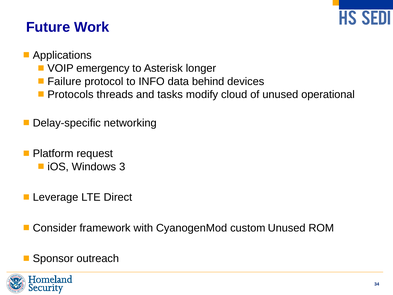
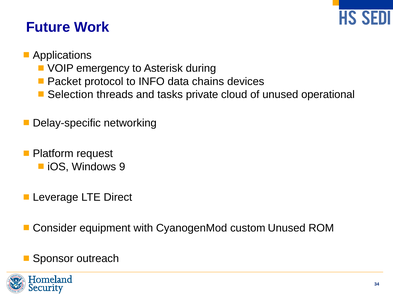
longer: longer -> during (201, 68)
Failure: Failure -> Packet (64, 81)
behind: behind -> chains (208, 81)
Protocols: Protocols -> Selection (70, 94)
modify: modify -> private (202, 94)
3: 3 -> 9 (122, 167)
framework: framework -> equipment (105, 228)
